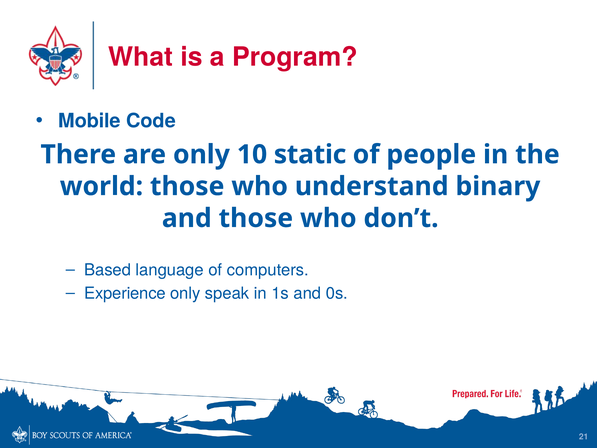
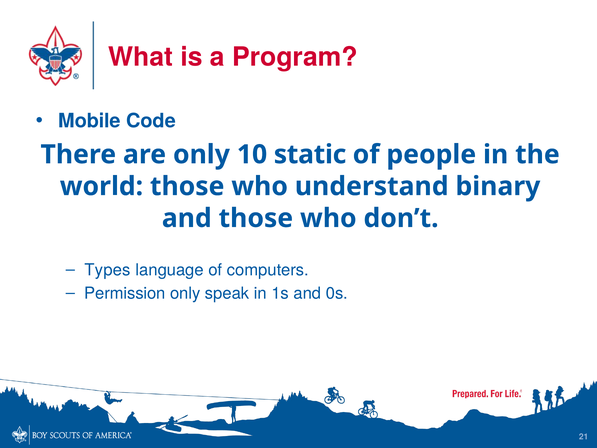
Based: Based -> Types (108, 270)
Experience: Experience -> Permission (125, 293)
